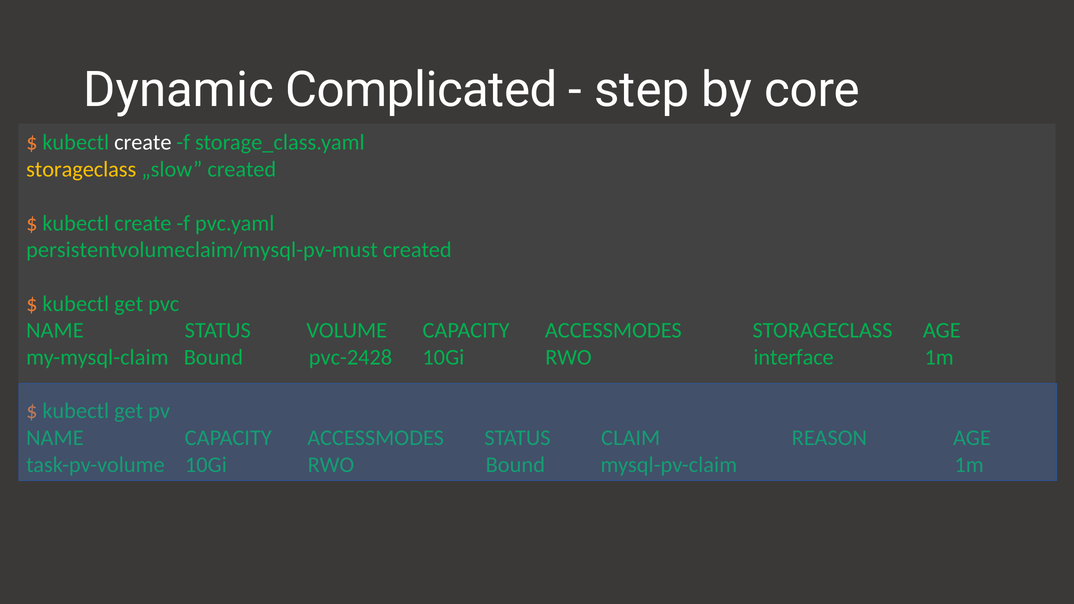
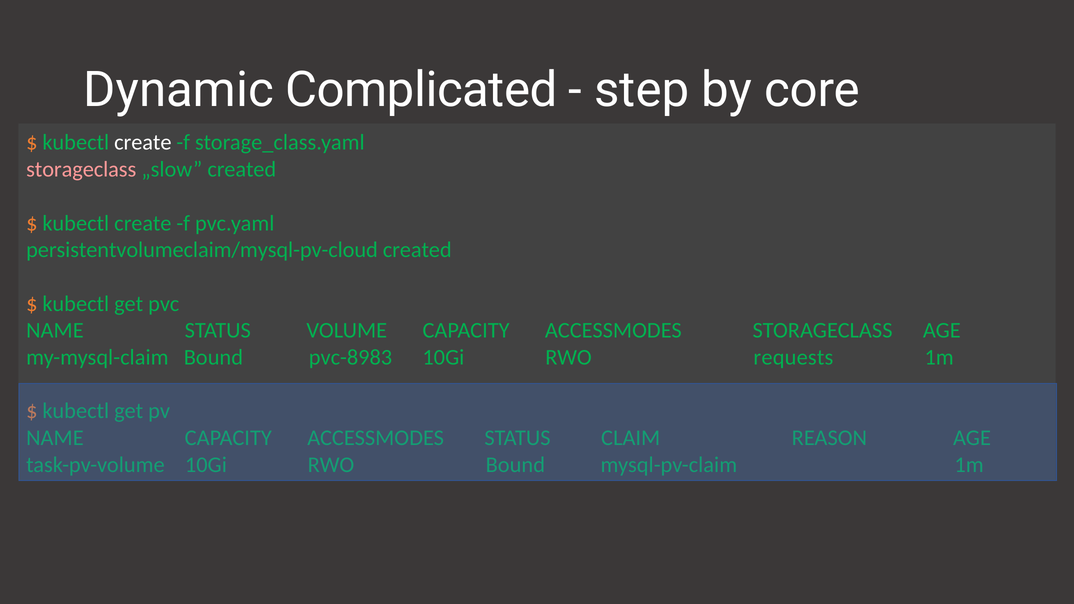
storageclass colour: yellow -> pink (81, 169)
persistentvolumeclaim/mysql-pv-must: persistentvolumeclaim/mysql-pv-must -> persistentvolumeclaim/mysql-pv-cloud (202, 250)
pvc-2428: pvc-2428 -> pvc-8983 (350, 357)
interface: interface -> requests (793, 357)
